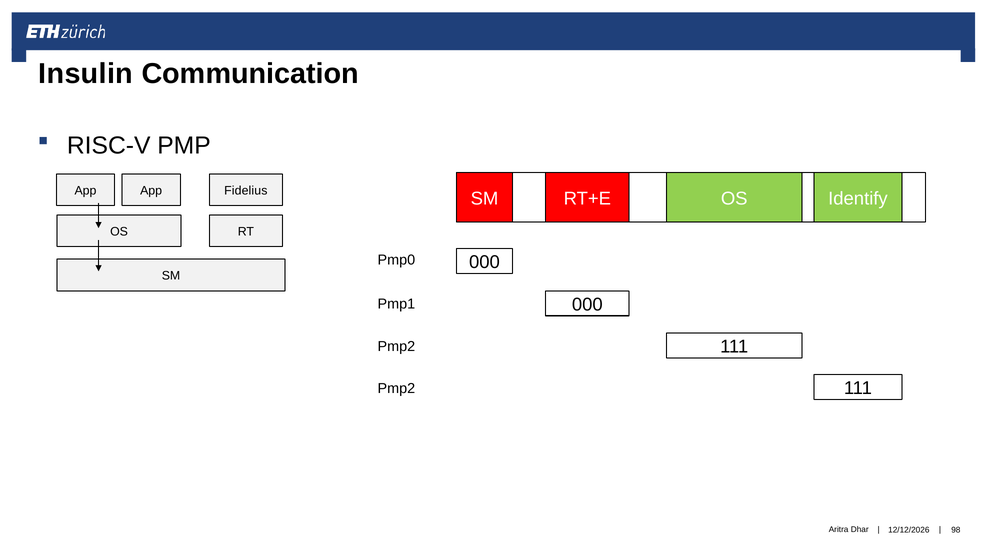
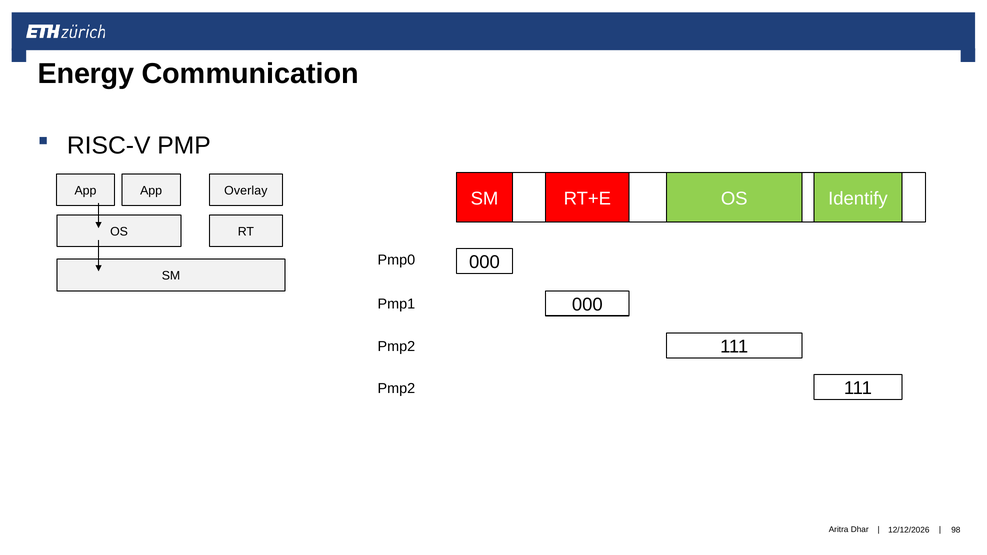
Insulin: Insulin -> Energy (86, 74)
Fidelius: Fidelius -> Overlay (246, 191)
